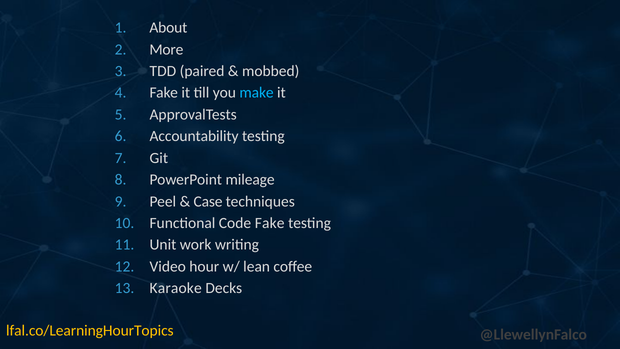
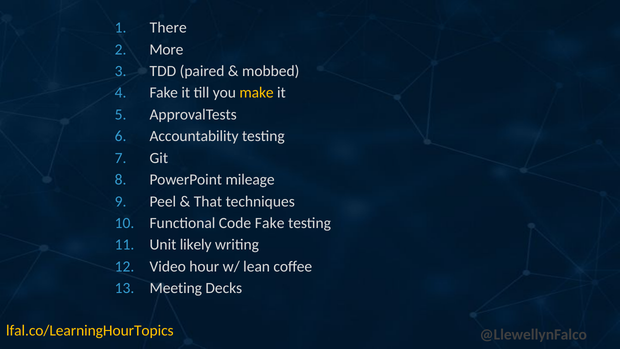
About: About -> There (168, 28)
make colour: light blue -> yellow (257, 93)
Case: Case -> That (208, 201)
work: work -> likely (196, 245)
Karaoke: Karaoke -> Meeting (176, 288)
